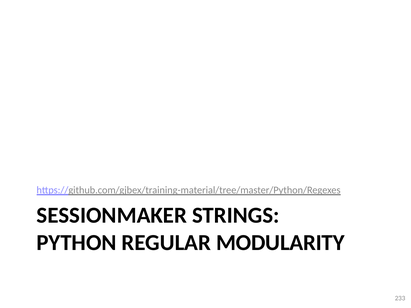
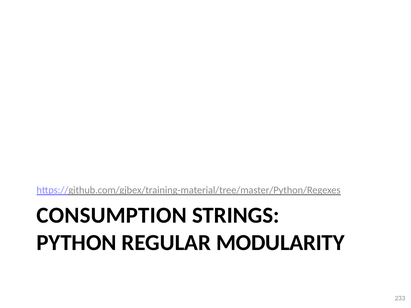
SESSIONMAKER: SESSIONMAKER -> CONSUMPTION (112, 215)
